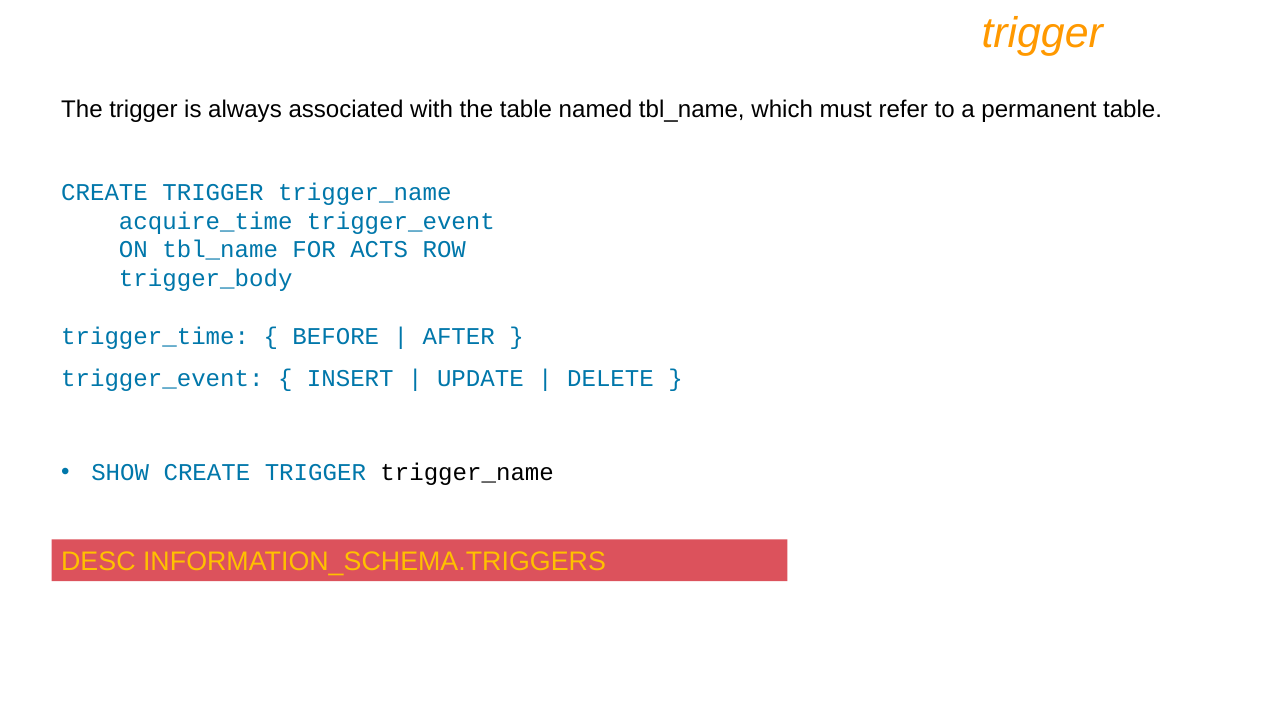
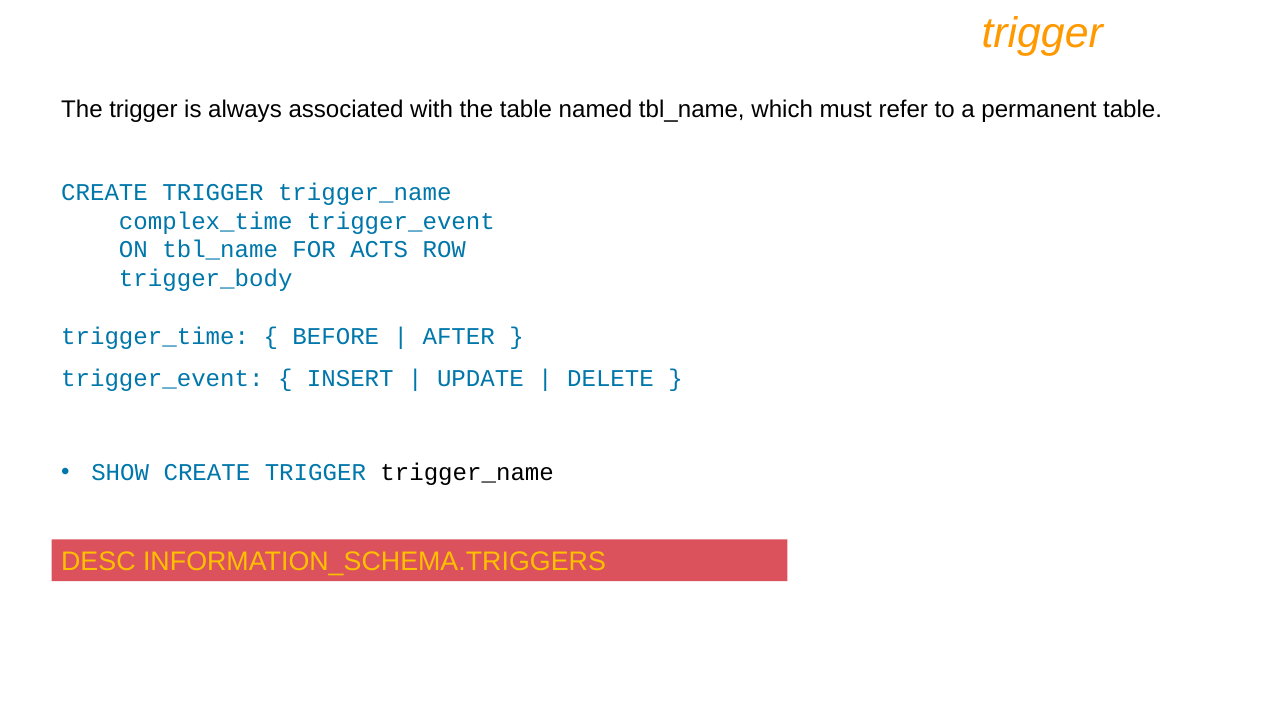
acquire_time: acquire_time -> complex_time (206, 221)
